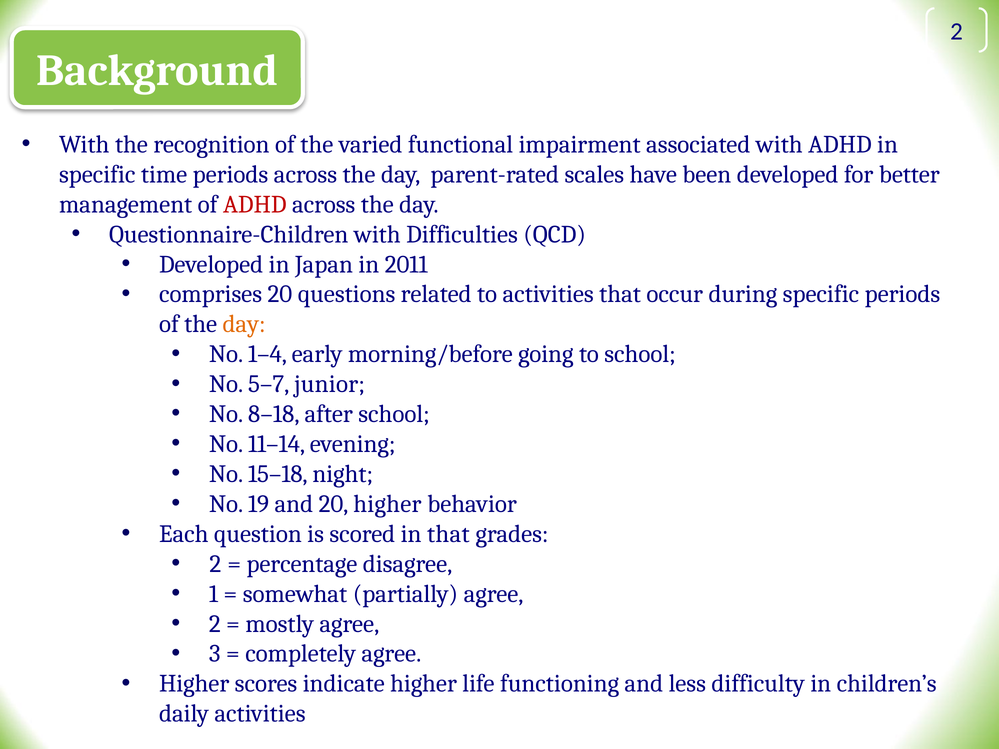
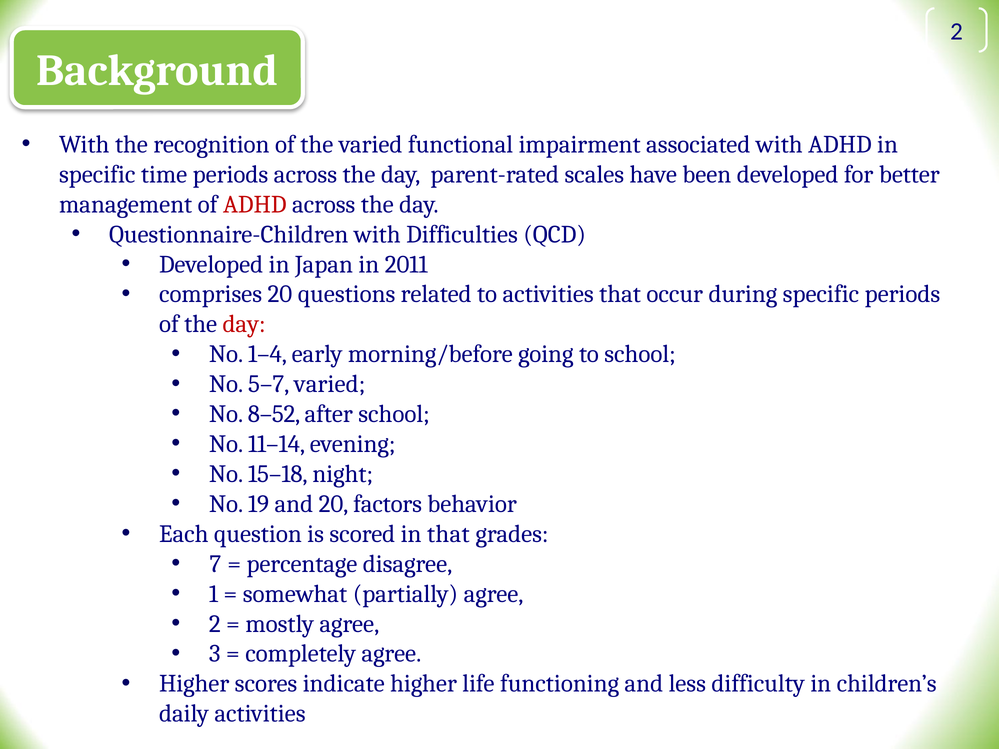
day colour: orange -> red (244, 324)
5–7 junior: junior -> varied (330, 384)
8–18: 8–18 -> 8–52 (274, 414)
20 higher: higher -> factors (388, 504)
2: 2 -> 7 (215, 564)
